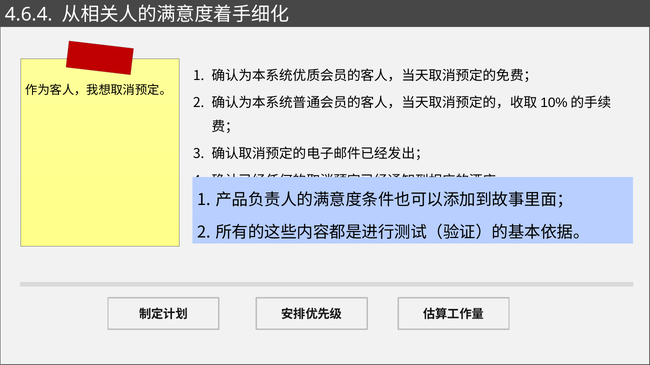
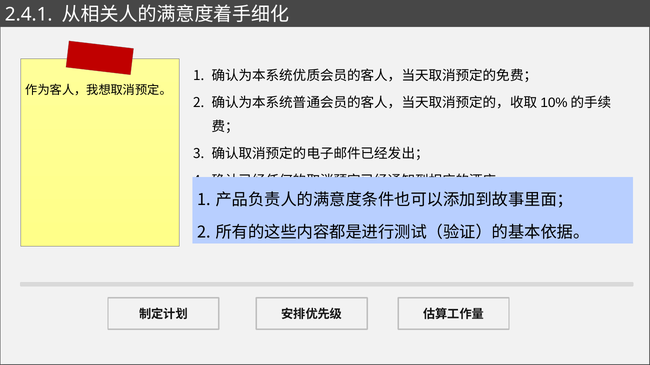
4.6.4: 4.6.4 -> 2.4.1 (29, 15)
